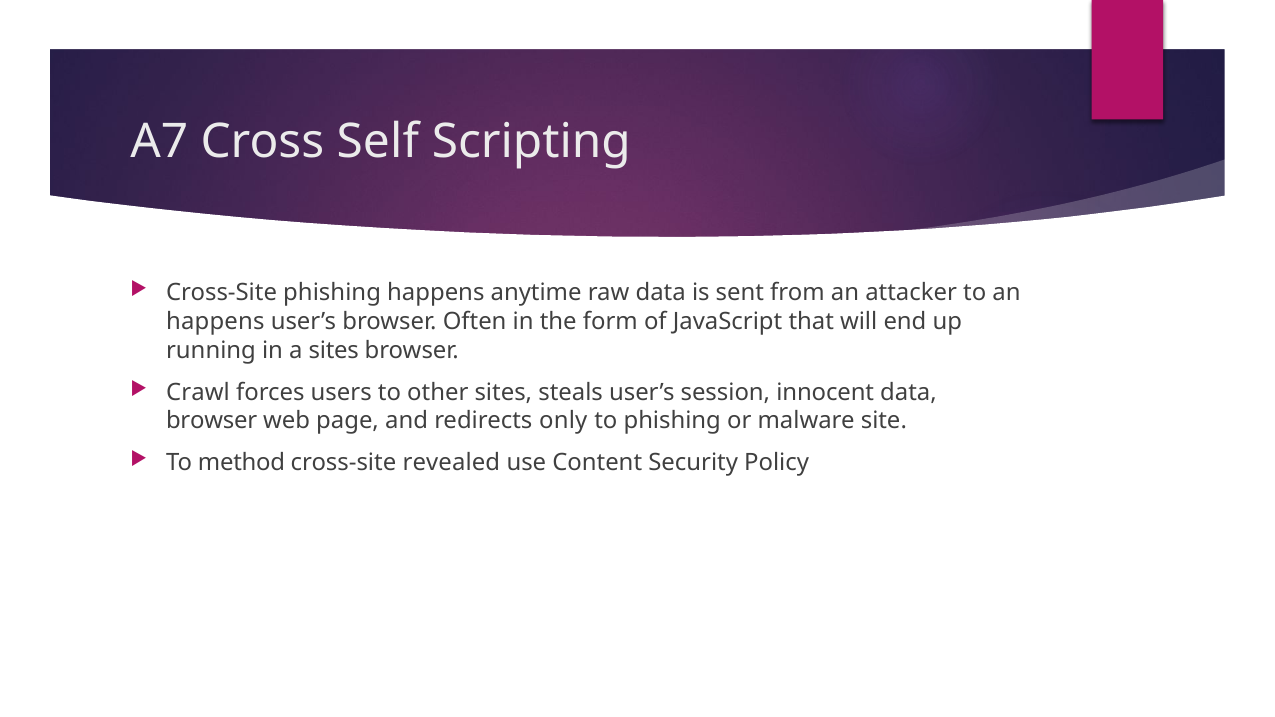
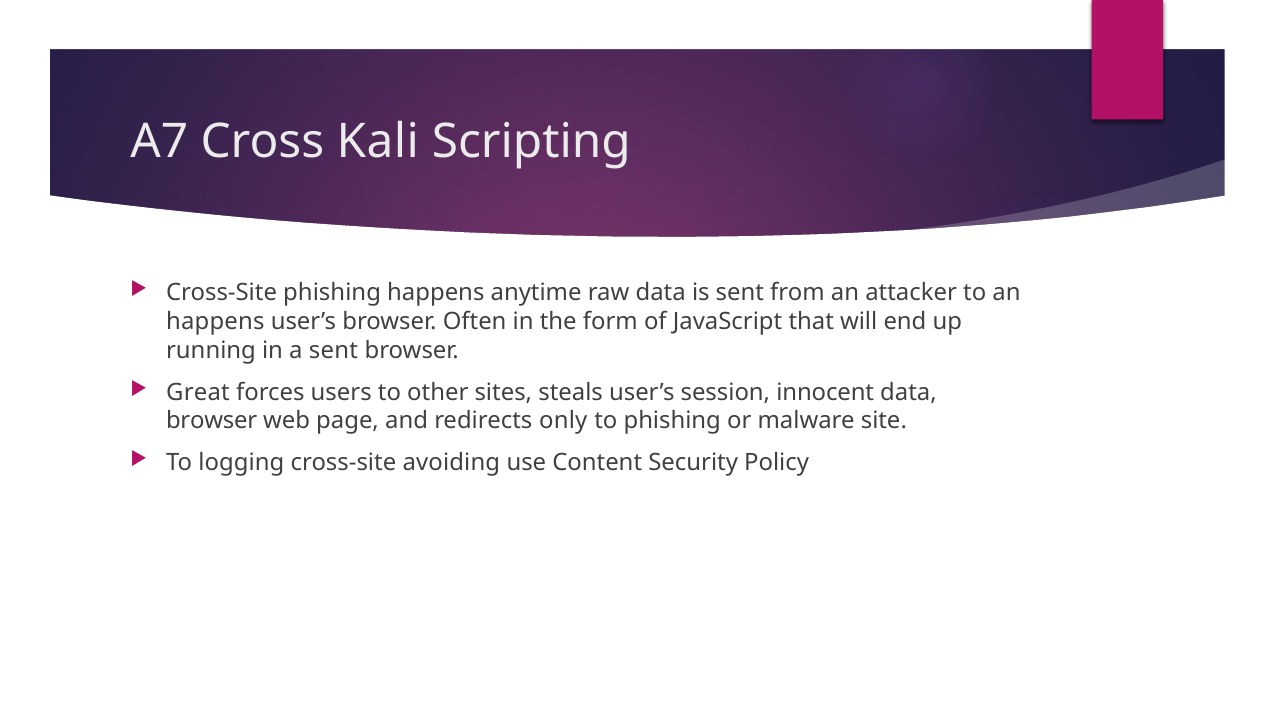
Self: Self -> Kali (378, 142)
a sites: sites -> sent (334, 350)
Crawl: Crawl -> Great (198, 392)
method: method -> logging (241, 463)
revealed: revealed -> avoiding (451, 463)
